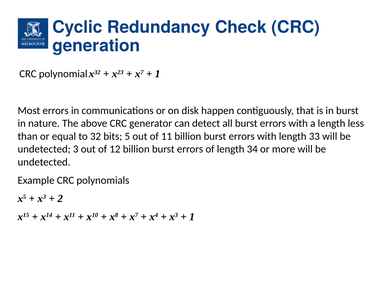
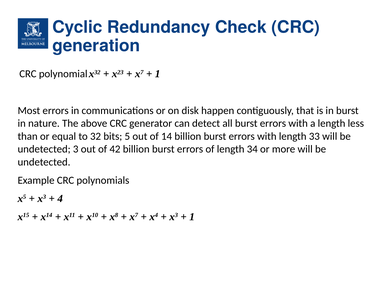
11: 11 -> 14 (167, 136)
12: 12 -> 42 (115, 149)
2: 2 -> 4 (60, 198)
